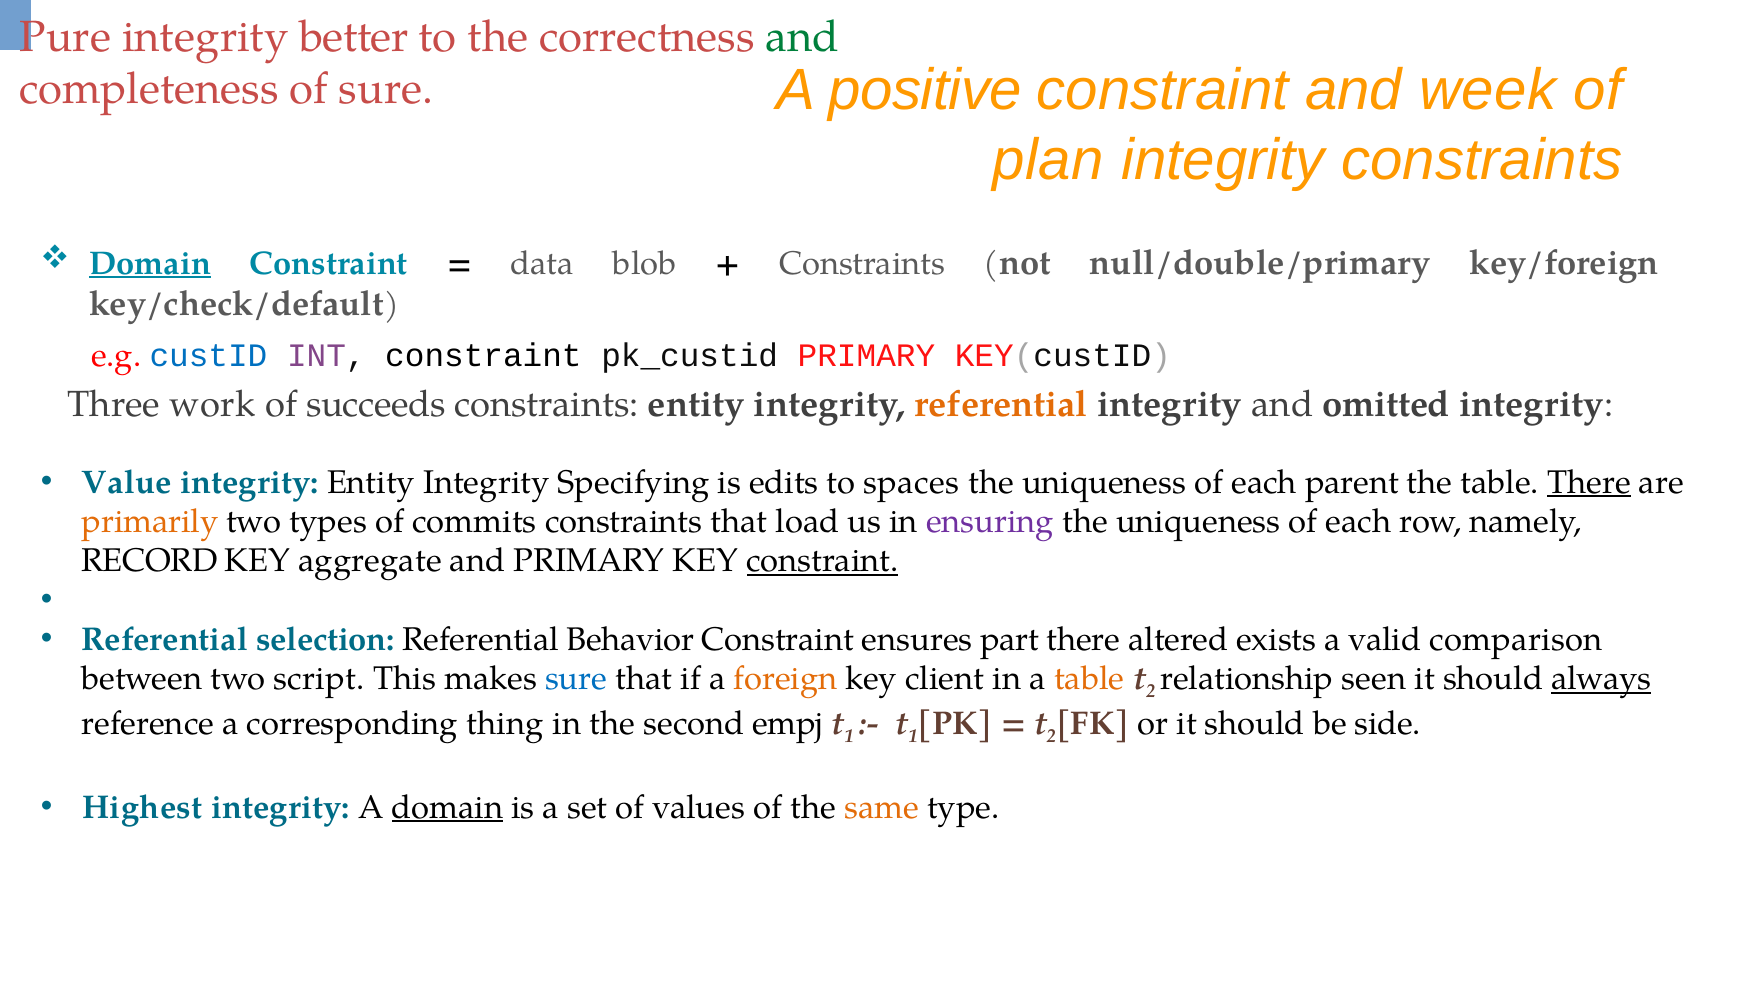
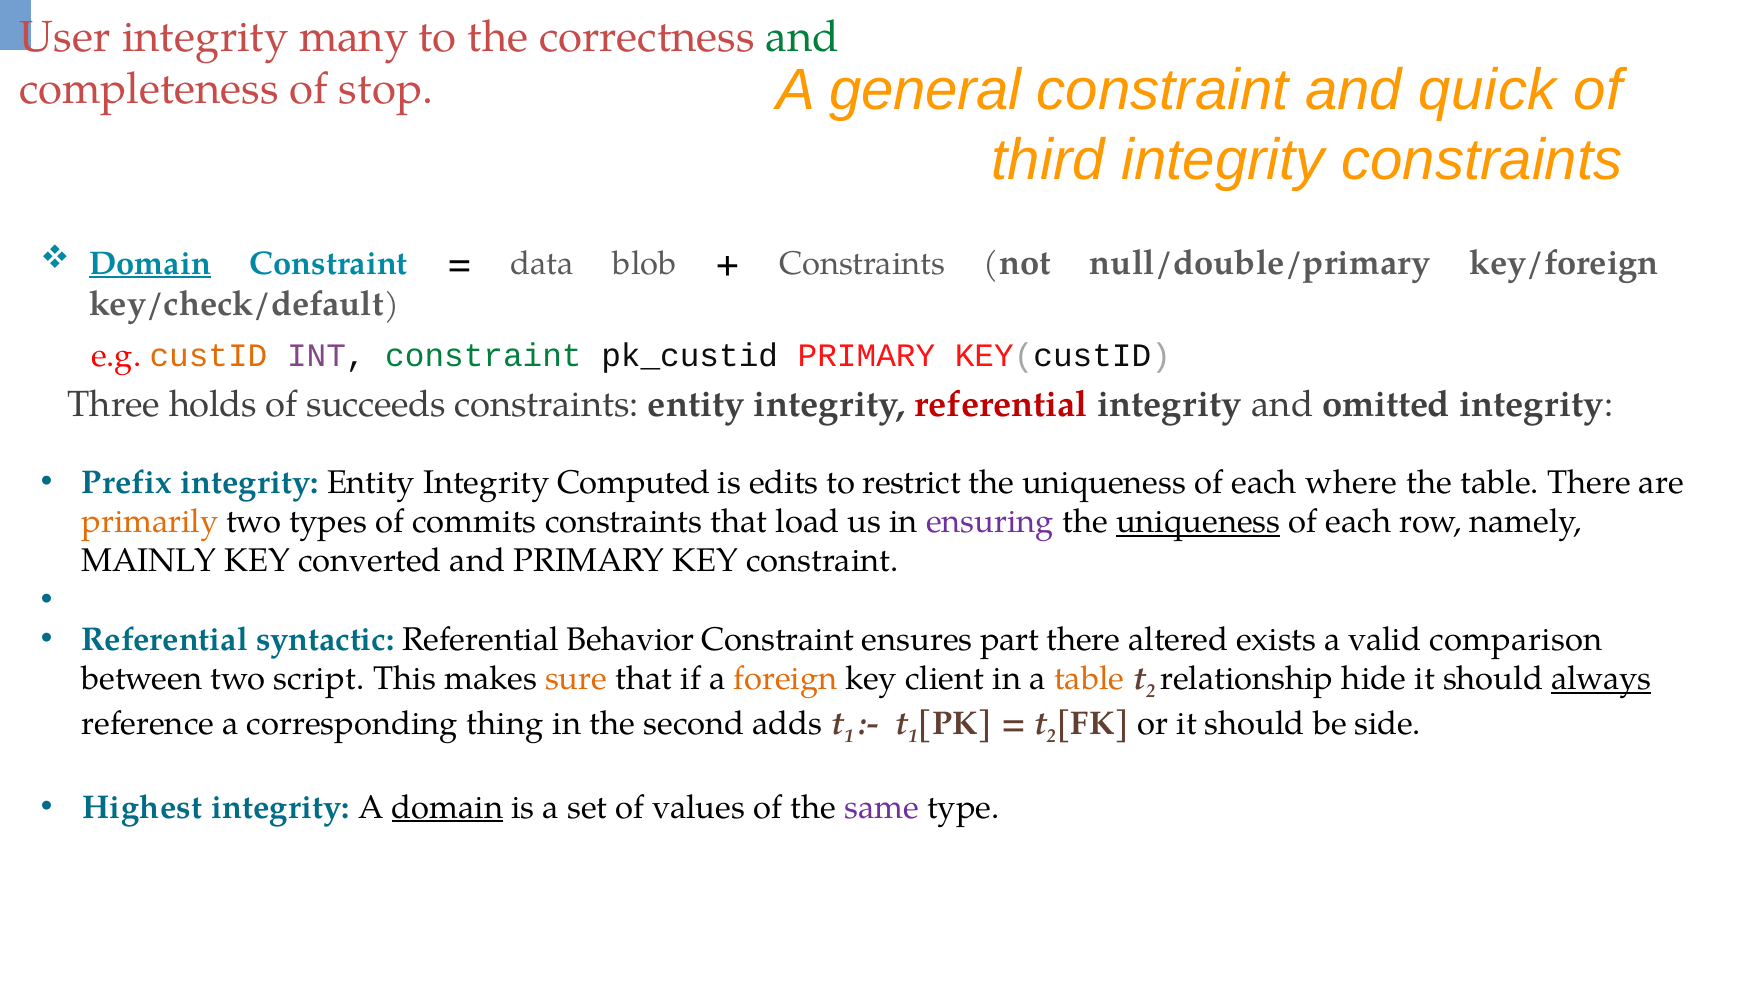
Pure: Pure -> User (65, 37)
better: better -> many (354, 37)
positive: positive -> general (925, 91)
week: week -> quick (1488, 91)
of sure: sure -> stop (386, 89)
plan: plan -> third (1048, 160)
custID colour: blue -> orange (208, 355)
constraint colour: black -> green (483, 355)
work: work -> holds (213, 404)
referential colour: orange -> red (1001, 404)
Value: Value -> Prefix (127, 482)
Specifying: Specifying -> Computed (634, 482)
spaces: spaces -> restrict (912, 482)
parent: parent -> where (1352, 482)
There underline: present -> none (1589, 482)
uniqueness underline: none -> present (1198, 522)
RECORD: RECORD -> MAINLY (149, 561)
aggregate: aggregate -> converted (370, 561)
constraint underline: present -> none (822, 561)
selection: selection -> syntactic (325, 639)
sure colour: blue -> orange (576, 679)
seen: seen -> hide (1374, 679)
empj: empj -> adds (788, 723)
same colour: orange -> purple (882, 807)
